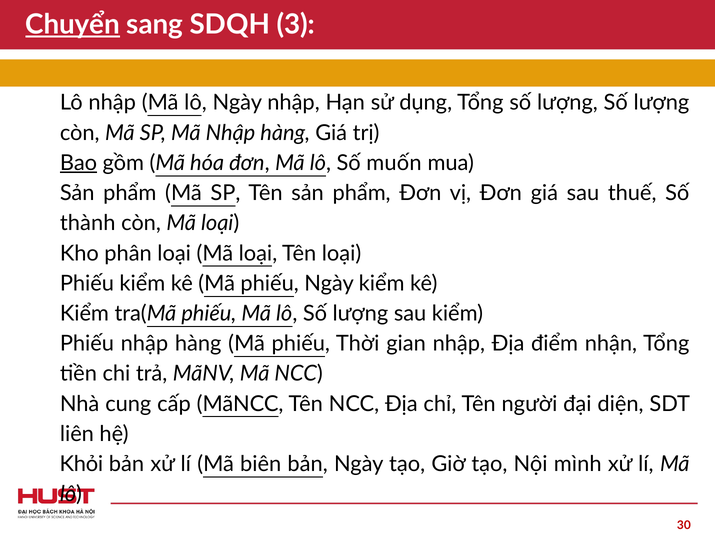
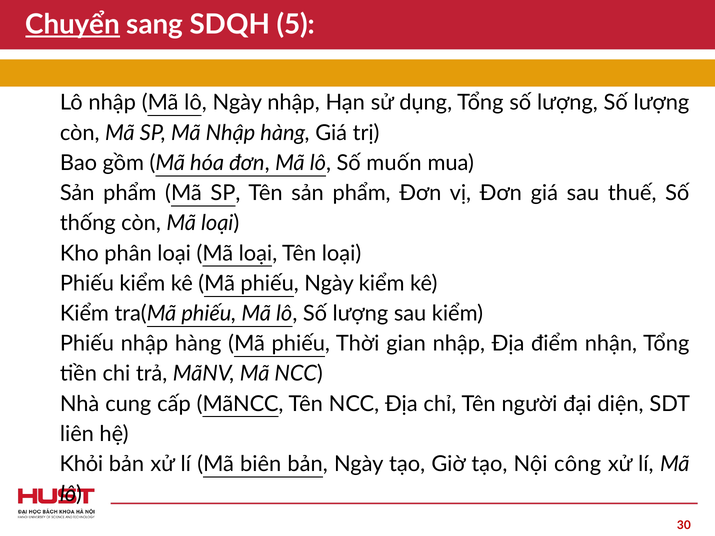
3: 3 -> 5 (296, 25)
Bao underline: present -> none (78, 163)
thành: thành -> thống (88, 223)
mình: mình -> công (578, 464)
